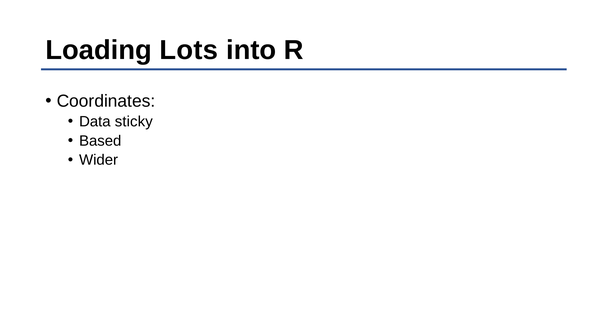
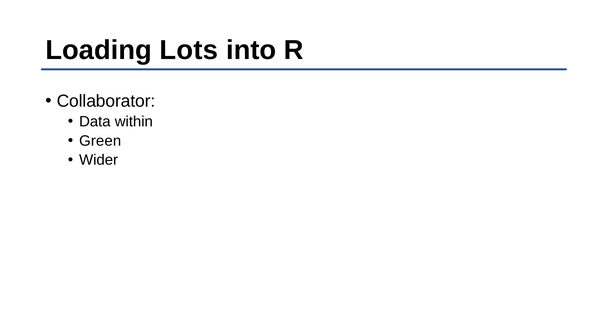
Coordinates: Coordinates -> Collaborator (106, 101)
sticky: sticky -> within (134, 122)
Based: Based -> Green (100, 141)
